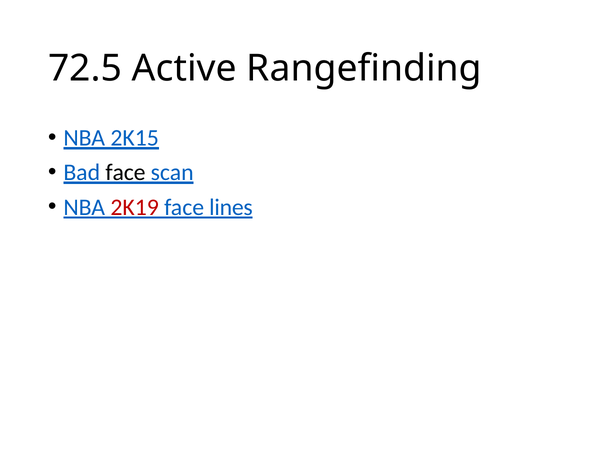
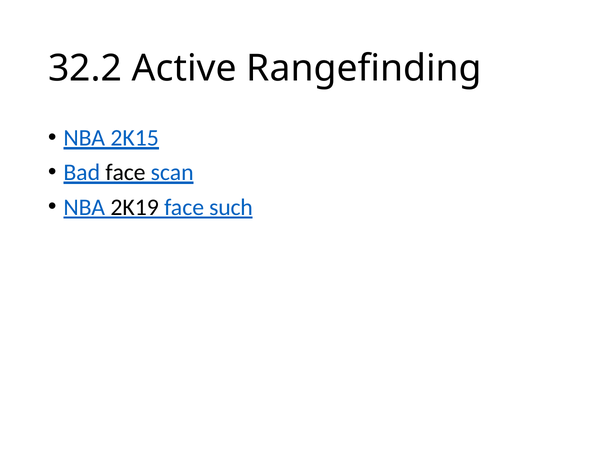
72.5: 72.5 -> 32.2 (85, 68)
2K19 colour: red -> black (135, 207)
lines: lines -> such (231, 207)
